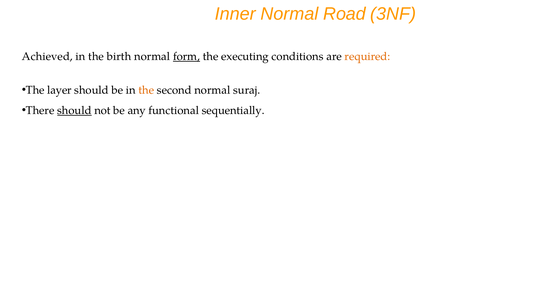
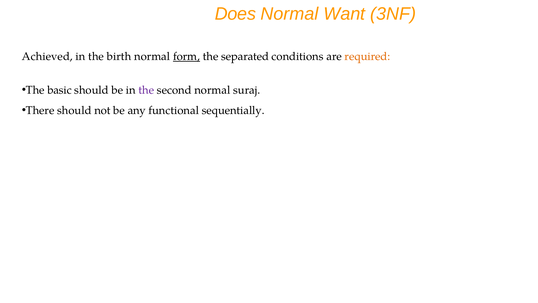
Inner: Inner -> Does (235, 14)
Road: Road -> Want (344, 14)
executing: executing -> separated (245, 56)
layer: layer -> basic (60, 90)
the colour: orange -> purple (146, 90)
should underline: present -> none (74, 110)
